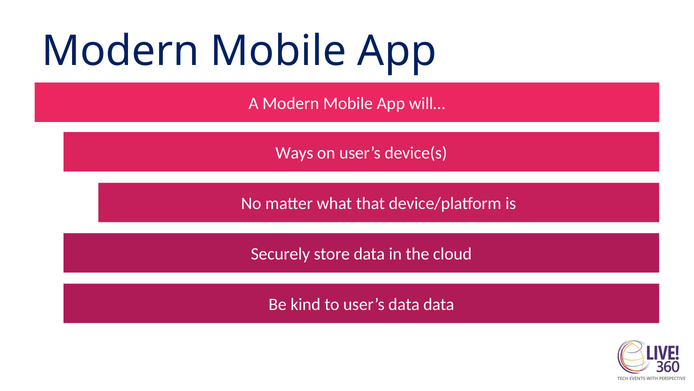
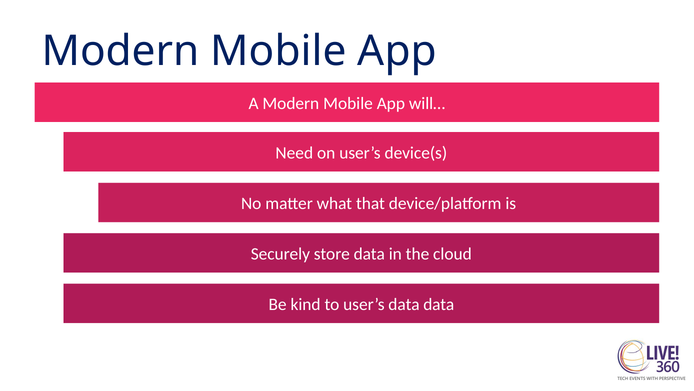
Ways: Ways -> Need (294, 153)
